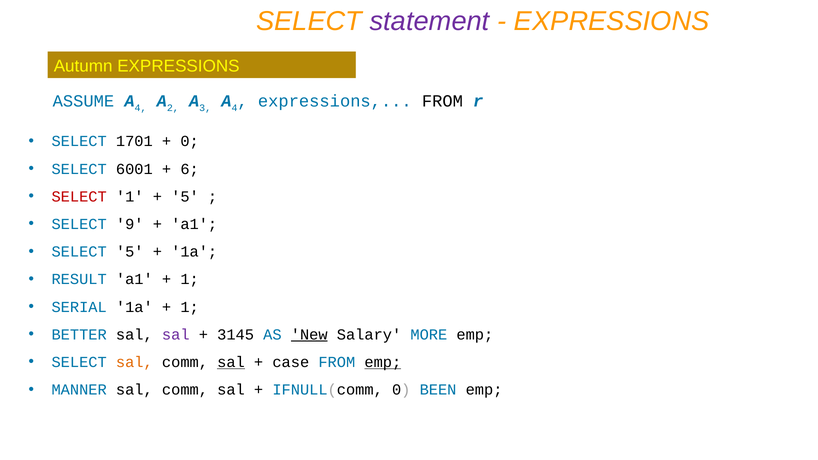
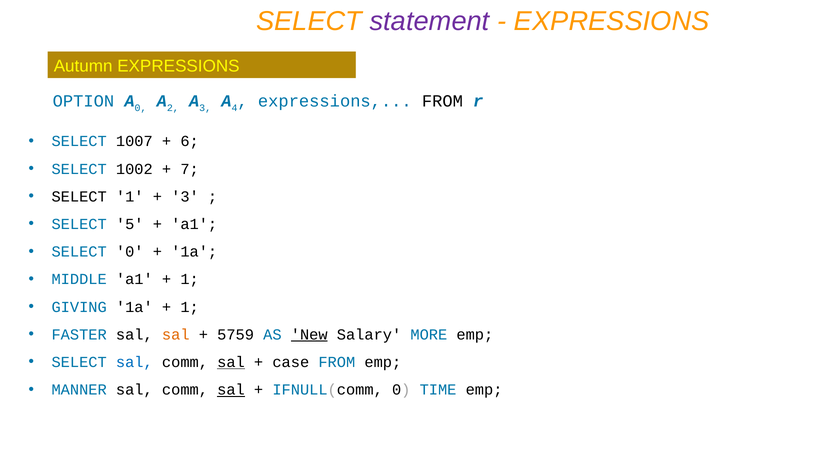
ASSUME: ASSUME -> OPTION (83, 101)
4: 4 -> 0 (141, 108)
1701: 1701 -> 1007 (134, 141)
0: 0 -> 6 (190, 141)
6001: 6001 -> 1002 (134, 169)
6: 6 -> 7 (190, 169)
SELECT colour: red -> black (79, 197)
5: 5 -> 3 (185, 197)
9: 9 -> 5 (130, 224)
SELECT 5: 5 -> 0 (130, 252)
RESULT: RESULT -> MIDDLE (79, 279)
SERIAL: SERIAL -> GIVING (79, 307)
BETTER: BETTER -> FASTER (79, 335)
sal colour: purple -> orange (176, 335)
3145: 3145 -> 5759 (236, 335)
sal colour: orange -> blue (134, 362)
emp underline: present -> none (383, 362)
sal underline: none -> present (231, 390)
BEEN: BEEN -> TIME (438, 390)
